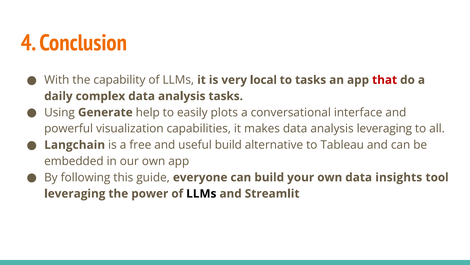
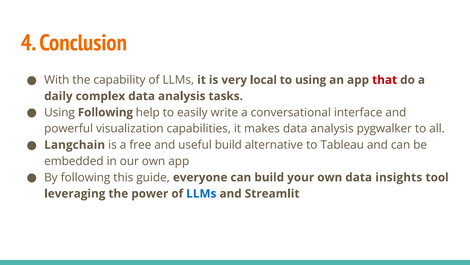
to tasks: tasks -> using (311, 80)
Using Generate: Generate -> Following (105, 112)
plots: plots -> write (224, 112)
analysis leveraging: leveraging -> pygwalker (384, 128)
LLMs colour: black -> blue (201, 193)
